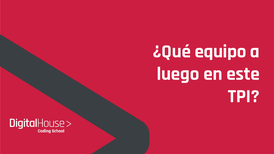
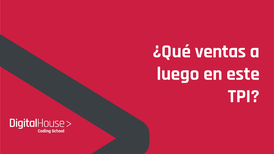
equipo: equipo -> ventas (221, 51)
